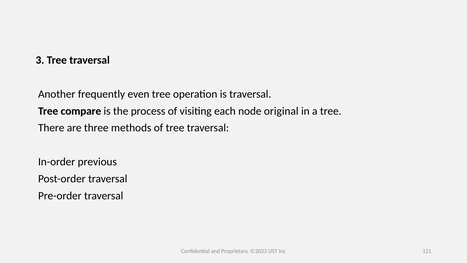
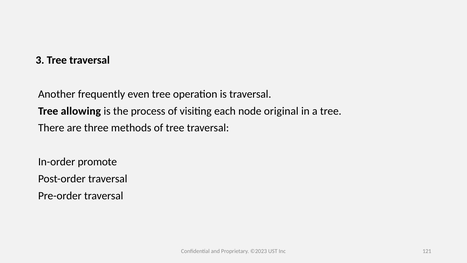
compare: compare -> allowing (81, 111)
previous: previous -> promote (97, 162)
